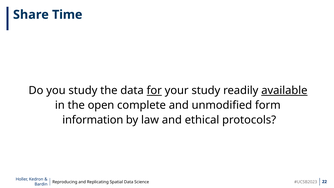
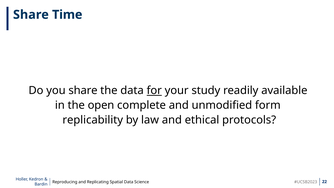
you study: study -> share (83, 90)
available underline: present -> none (284, 90)
information: information -> replicability (93, 120)
